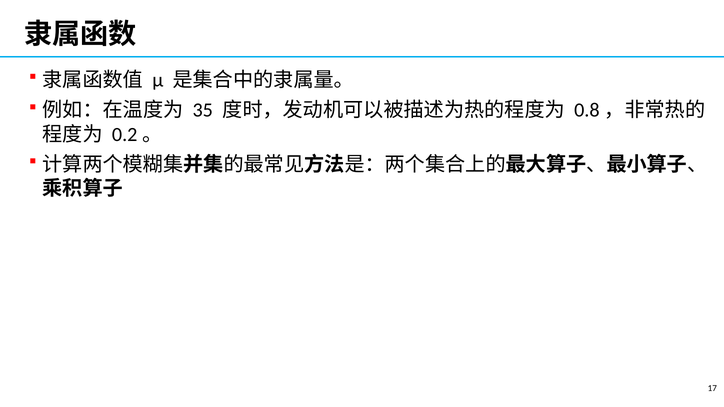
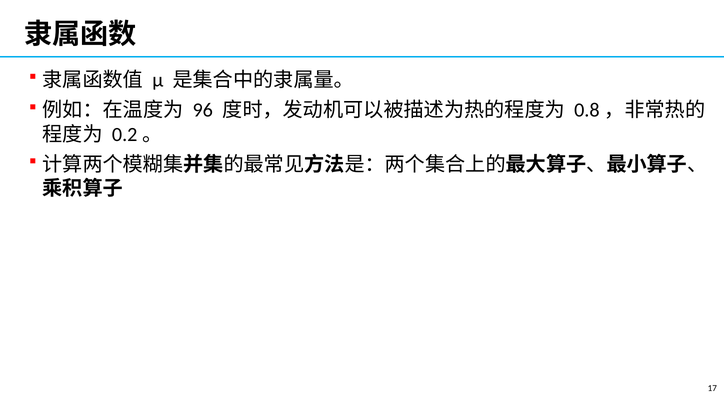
35: 35 -> 96 (203, 110)
